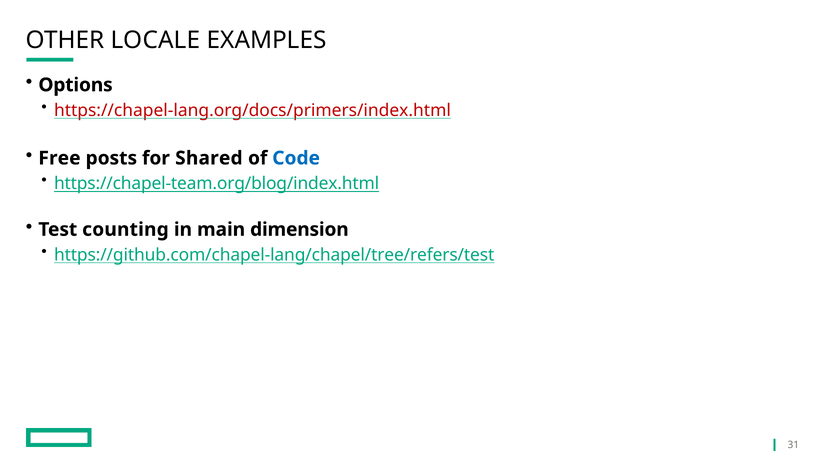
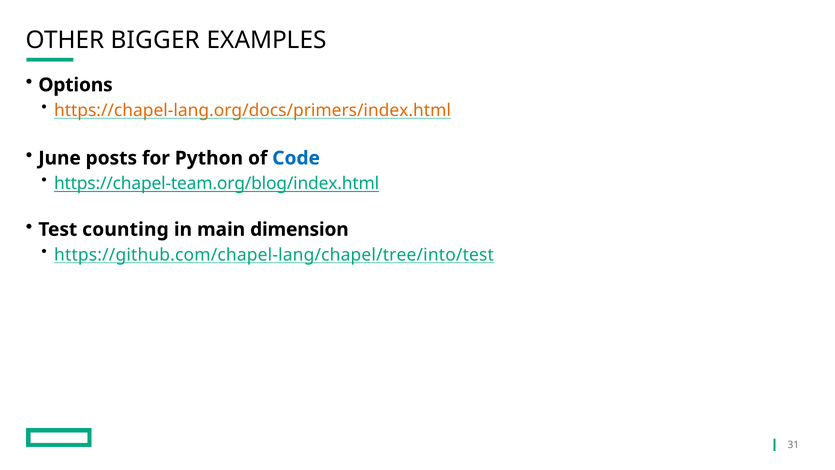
LOCALE: LOCALE -> BIGGER (155, 40)
https://chapel-lang.org/docs/primers/index.html colour: red -> orange (252, 110)
Free: Free -> June (60, 158)
Shared: Shared -> Python (209, 158)
https://github.com/chapel-lang/chapel/tree/refers/test: https://github.com/chapel-lang/chapel/tree/refers/test -> https://github.com/chapel-lang/chapel/tree/into/test (274, 255)
